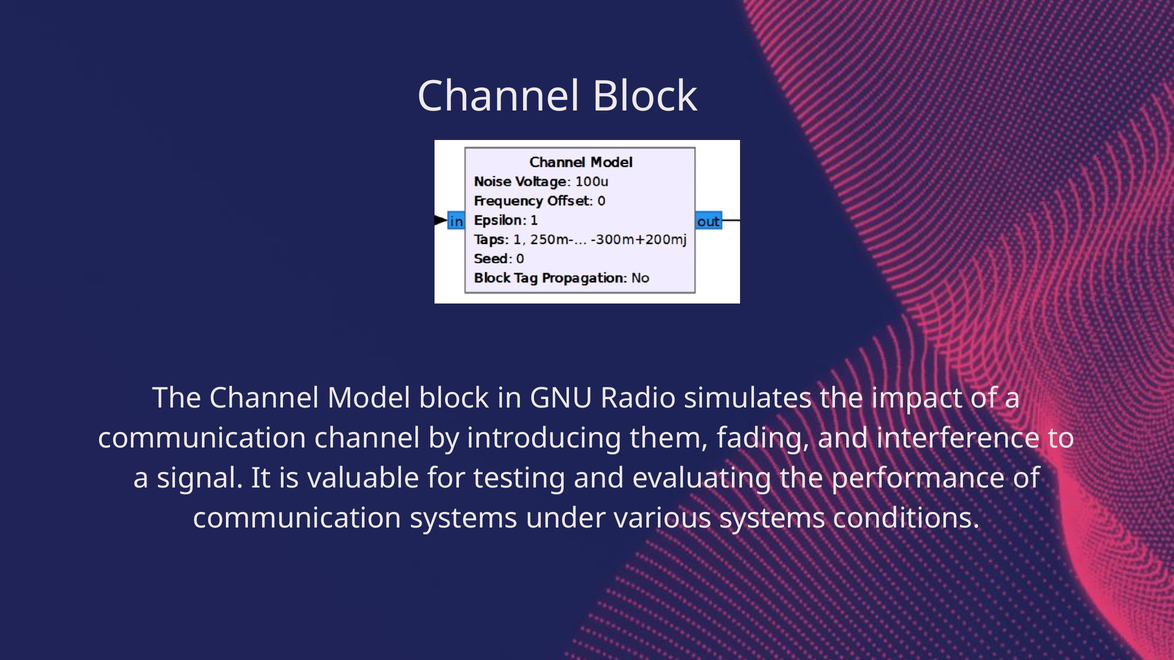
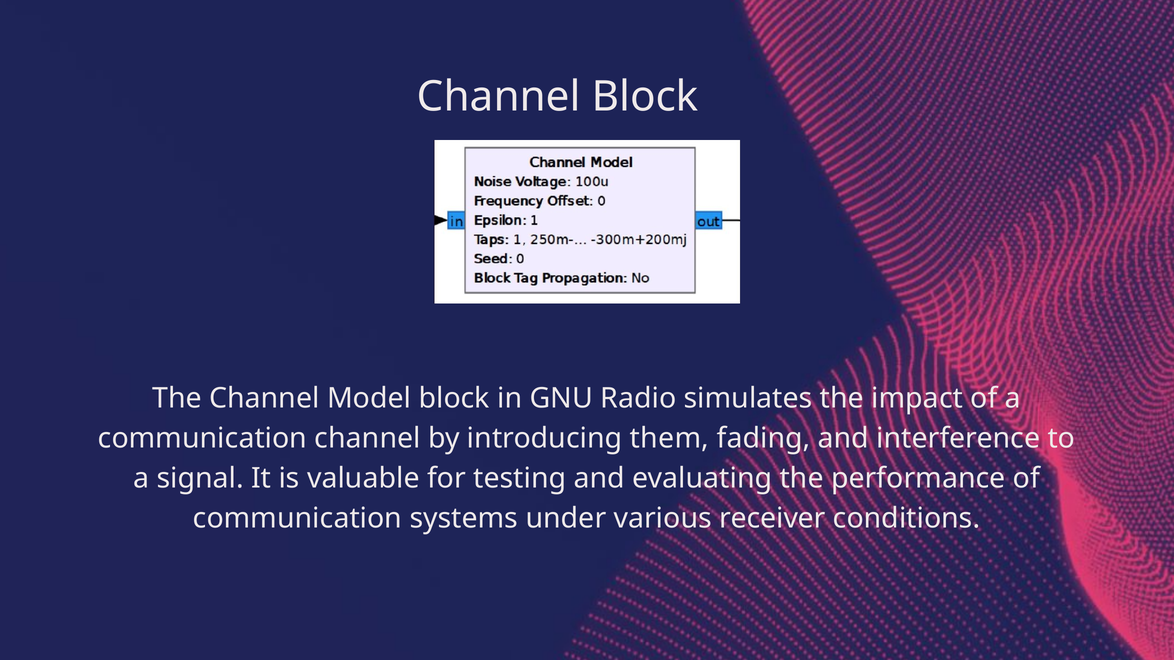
various systems: systems -> receiver (773, 519)
